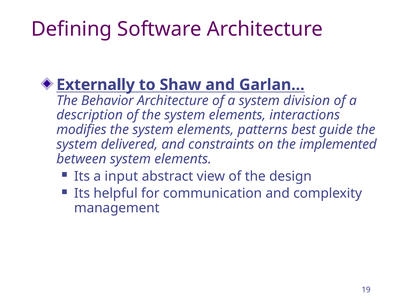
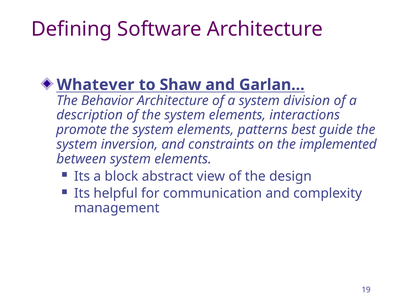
Externally: Externally -> Whatever (96, 85)
modifies: modifies -> promote (81, 130)
delivered: delivered -> inversion (129, 144)
input: input -> block (121, 176)
